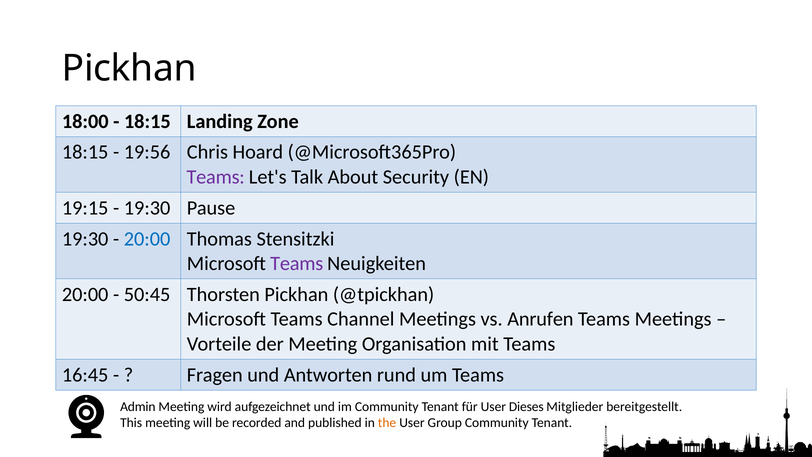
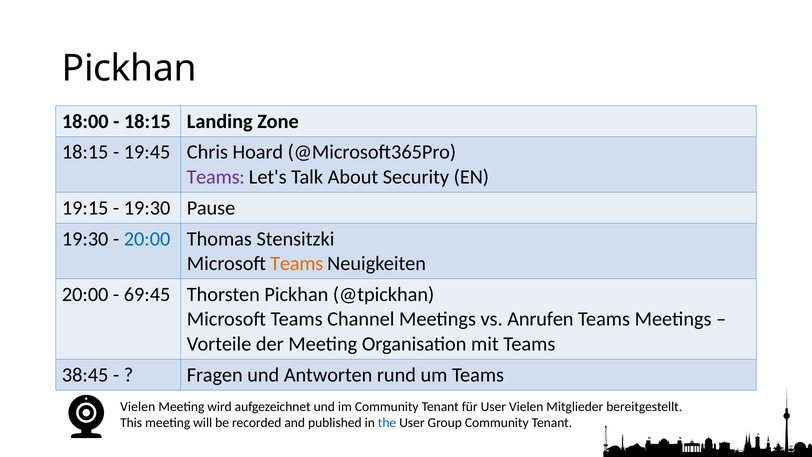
19:56: 19:56 -> 19:45 (147, 152)
Teams colour: purple -> orange (297, 263)
50:45: 50:45 -> 69:45 (147, 294)
16:45: 16:45 -> 38:45 (85, 375)
Admin: Admin -> Vielen (138, 406)
User Dieses: Dieses -> Vielen (526, 406)
the colour: orange -> blue (387, 423)
